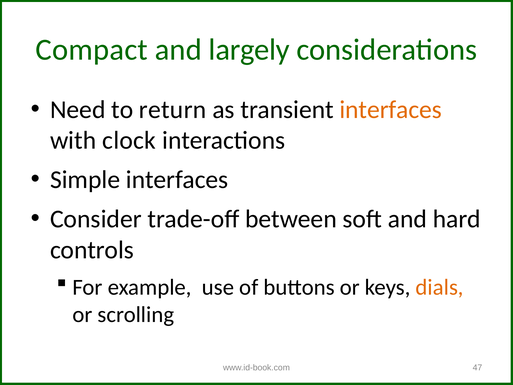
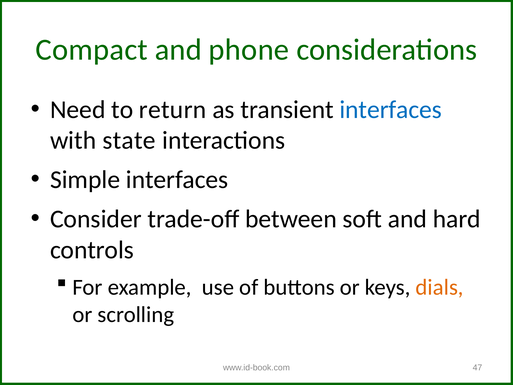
largely: largely -> phone (249, 50)
interfaces colour: orange -> blue (391, 110)
clock: clock -> state (129, 140)
